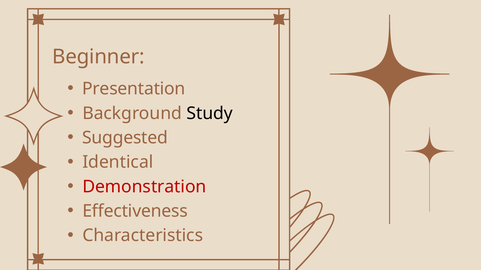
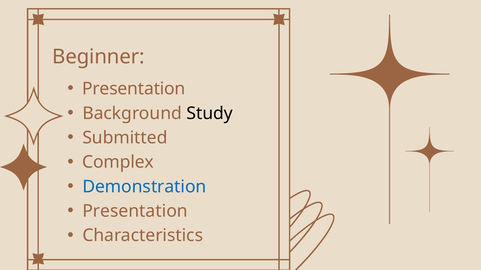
Suggested: Suggested -> Submitted (125, 138)
Identical: Identical -> Complex (118, 163)
Demonstration colour: red -> blue (144, 187)
Effectiveness: Effectiveness -> Presentation (135, 212)
